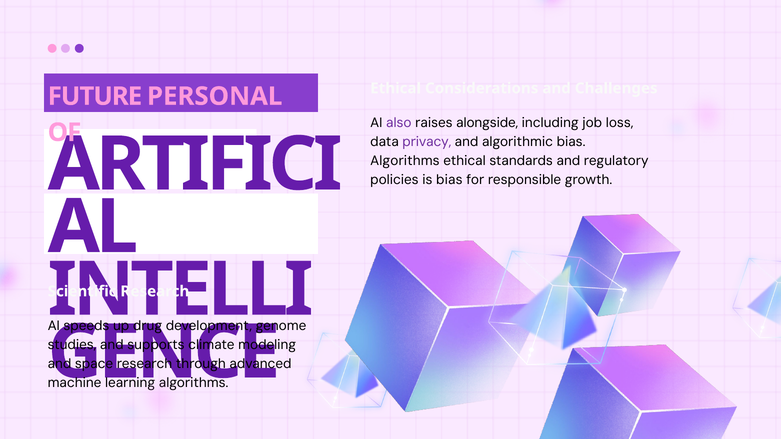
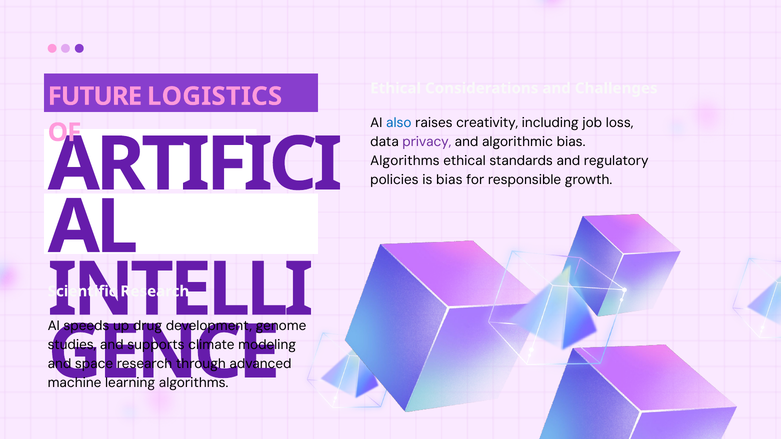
PERSONAL: PERSONAL -> LOGISTICS (215, 96)
also colour: purple -> blue (399, 123)
alongside: alongside -> creativity (487, 123)
